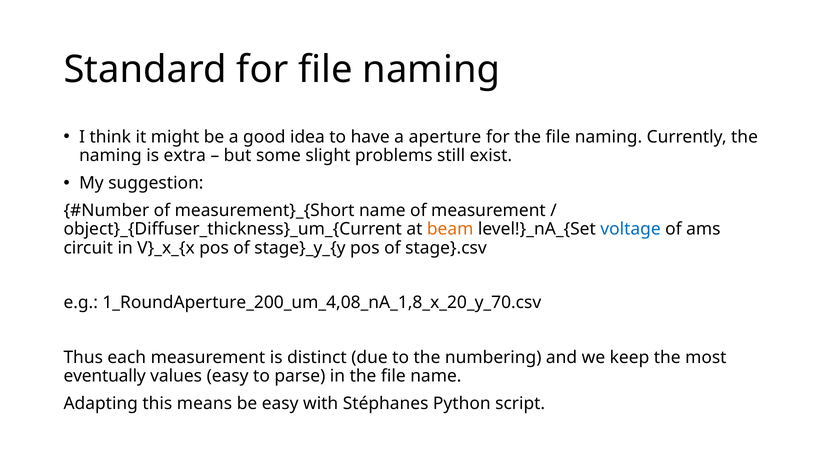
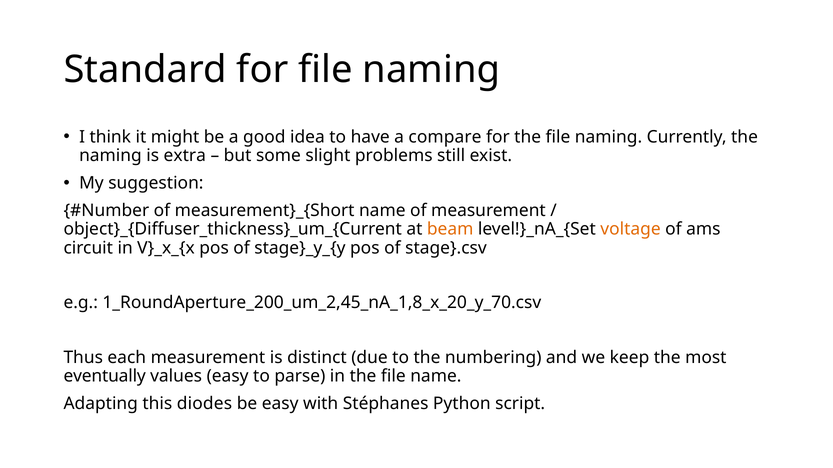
aperture: aperture -> compare (445, 137)
voltage colour: blue -> orange (631, 229)
1_RoundAperture_200_um_4,08_nA_1,8_x_20_y_70.csv: 1_RoundAperture_200_um_4,08_nA_1,8_x_20_y_70.csv -> 1_RoundAperture_200_um_2,45_nA_1,8_x_20_y_70.csv (322, 303)
means: means -> diodes (204, 404)
